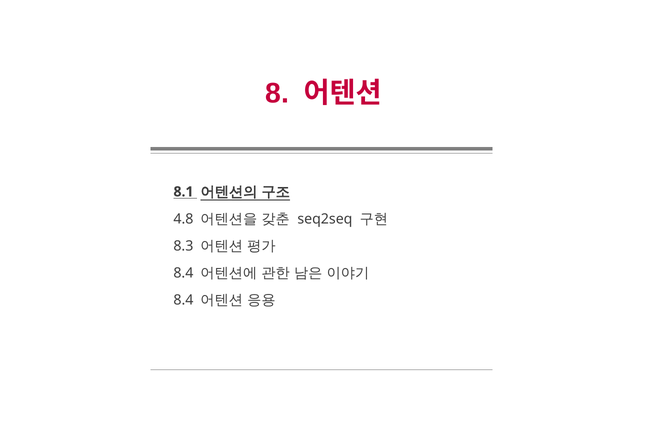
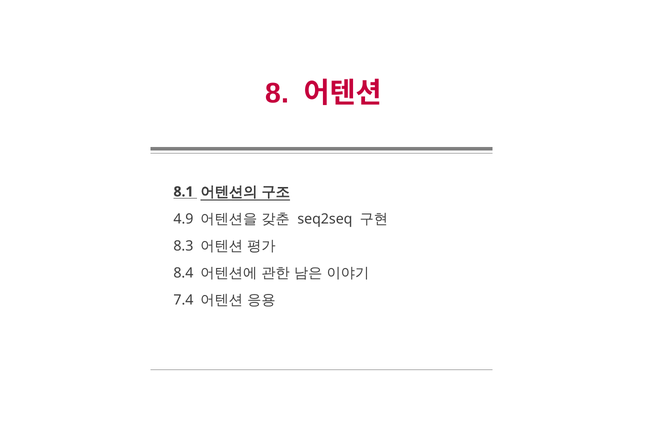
4.8: 4.8 -> 4.9 (183, 219)
8.4: 8.4 -> 7.4 (183, 300)
